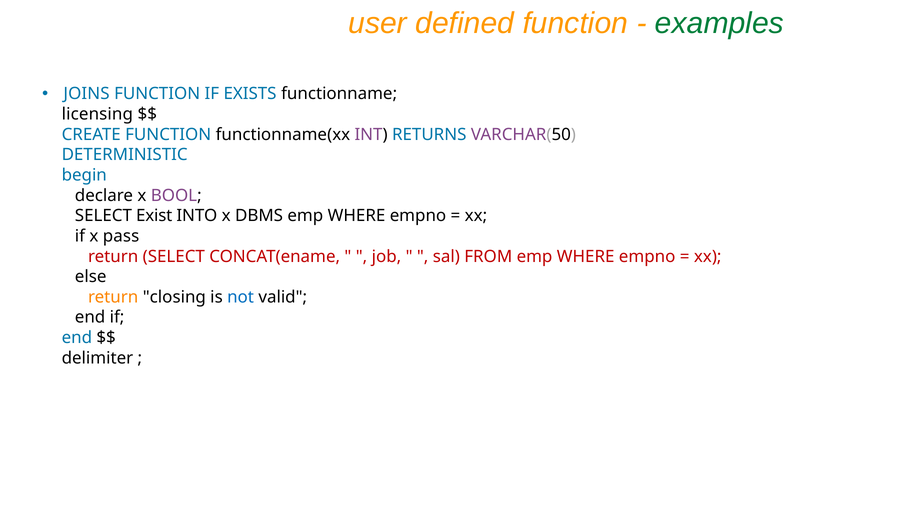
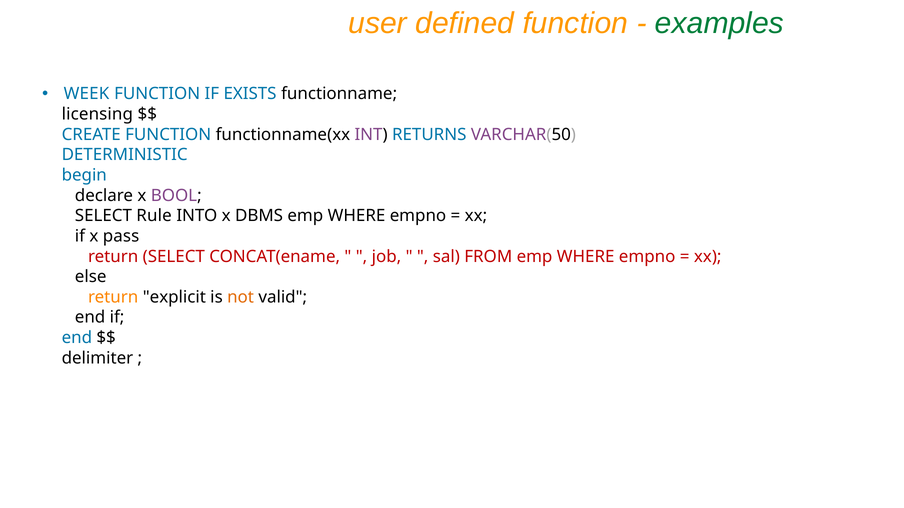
JOINS: JOINS -> WEEK (86, 94)
Exist: Exist -> Rule (154, 216)
closing: closing -> explicit (174, 297)
not colour: blue -> orange (241, 297)
